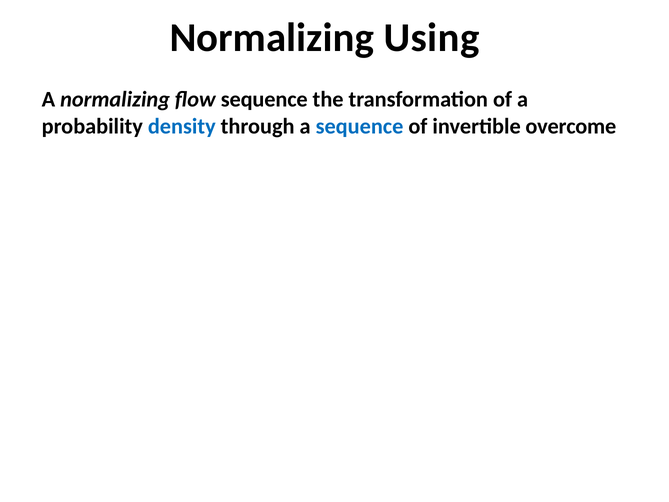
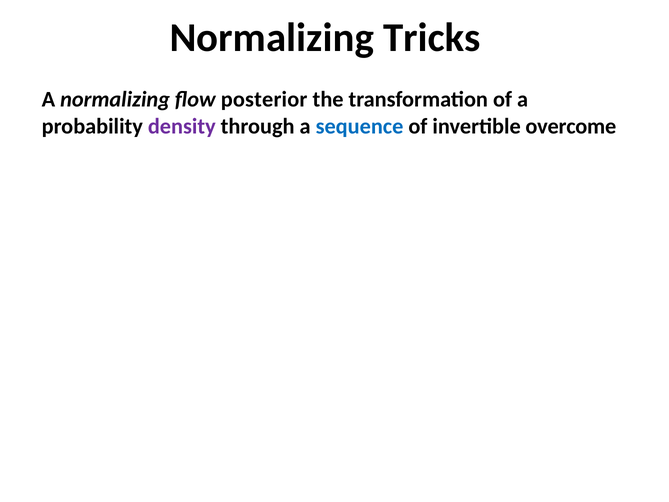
Using: Using -> Tricks (432, 38)
flow sequence: sequence -> posterior (264, 99)
density colour: blue -> purple (182, 126)
